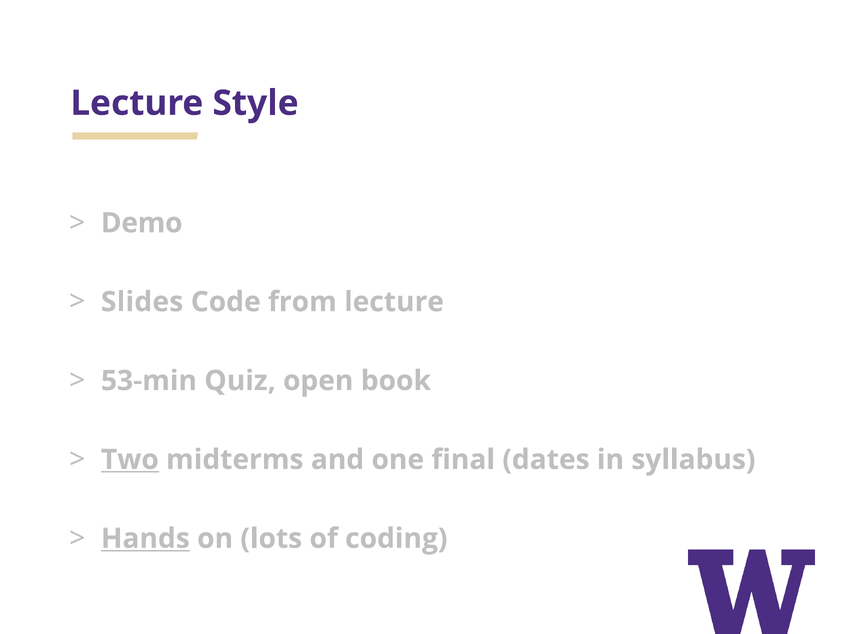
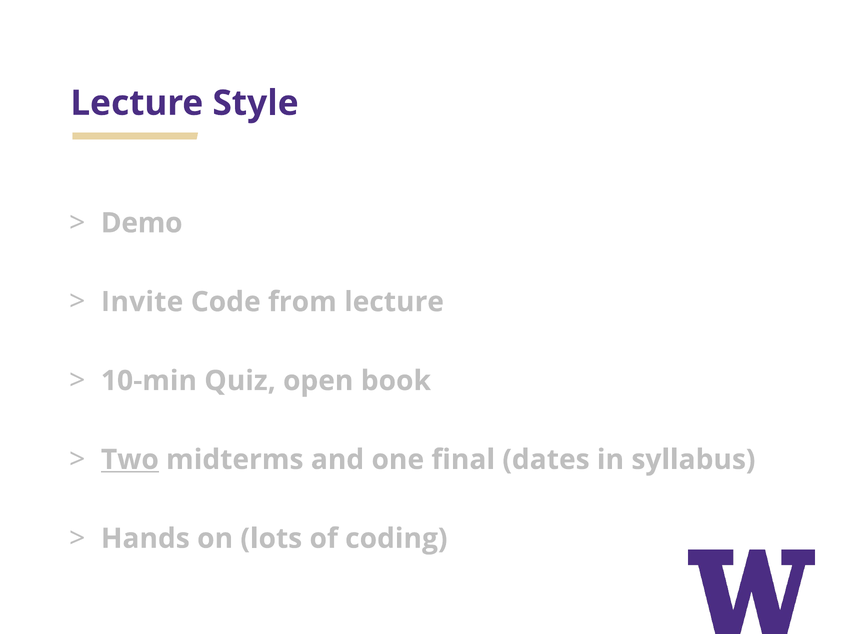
Slides: Slides -> Invite (142, 302)
53-min: 53-min -> 10-min (149, 381)
Hands underline: present -> none (145, 538)
